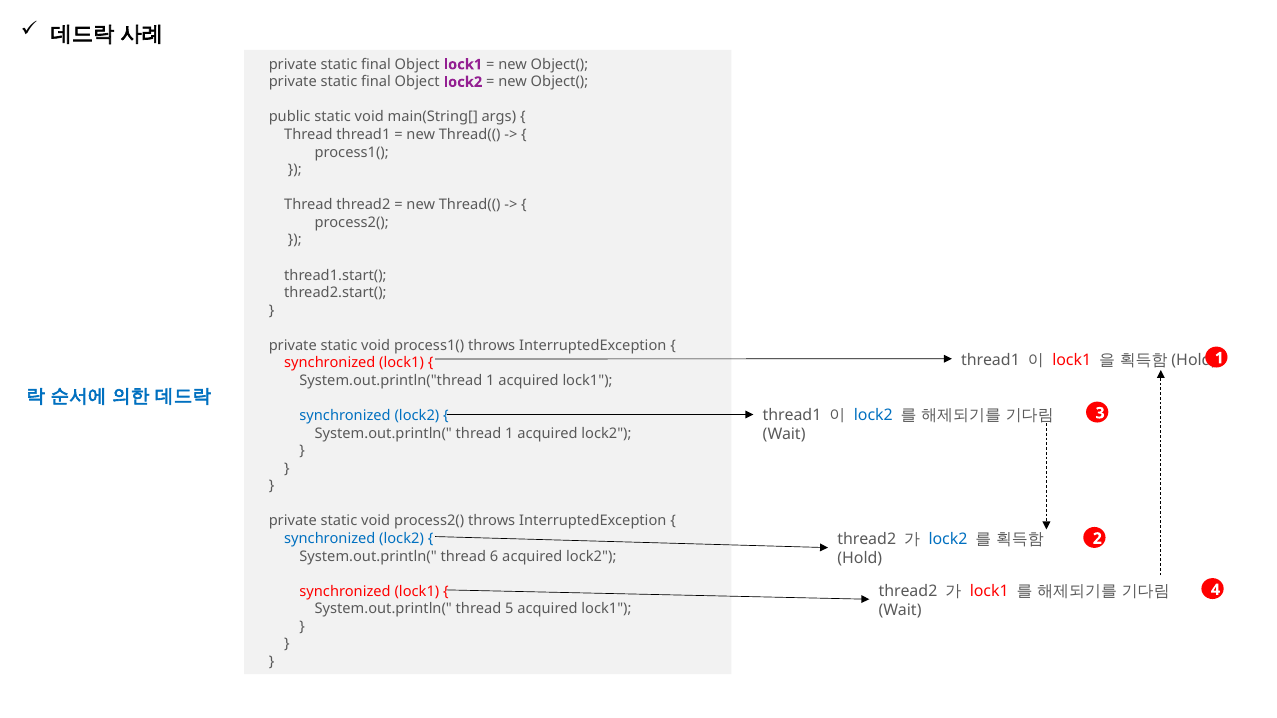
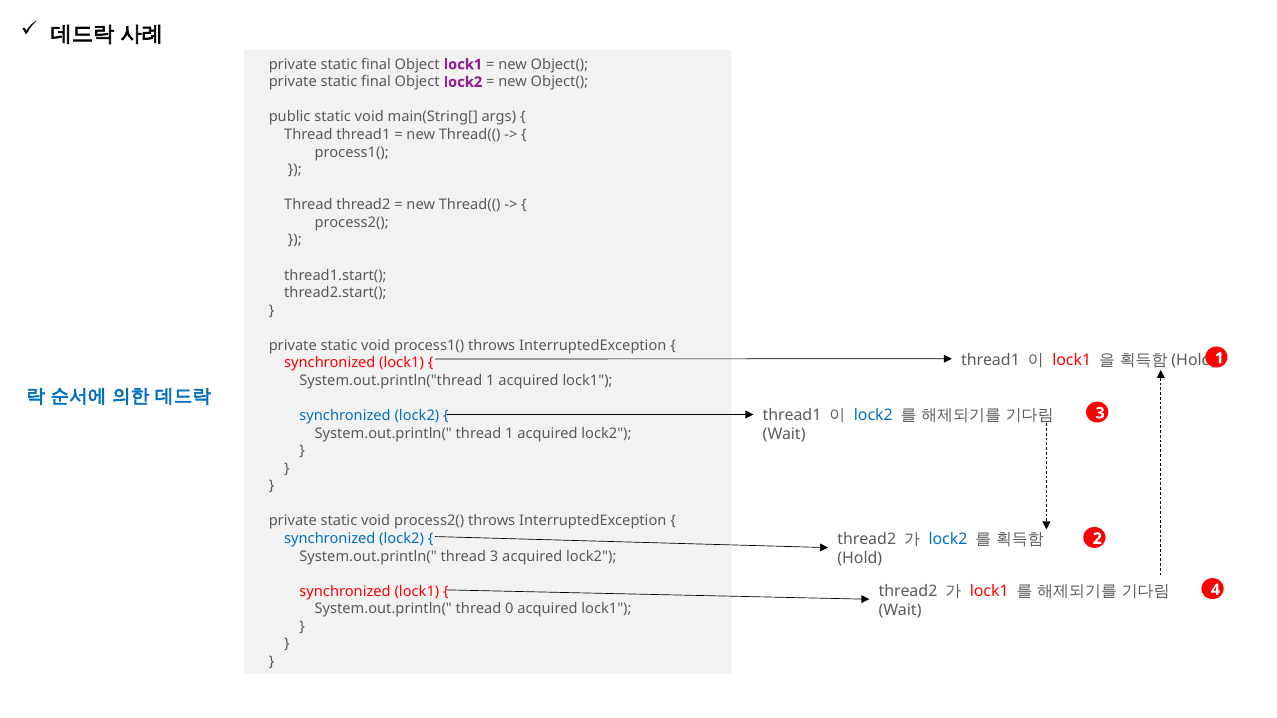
thread 6: 6 -> 3 (494, 556)
5: 5 -> 0 (509, 609)
